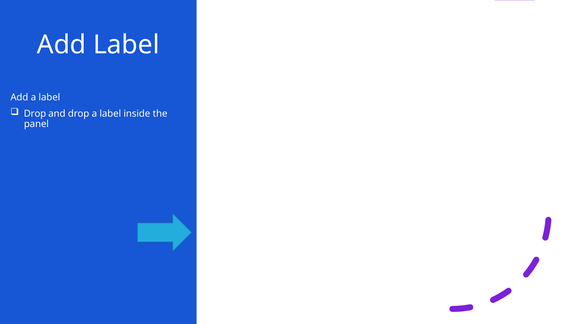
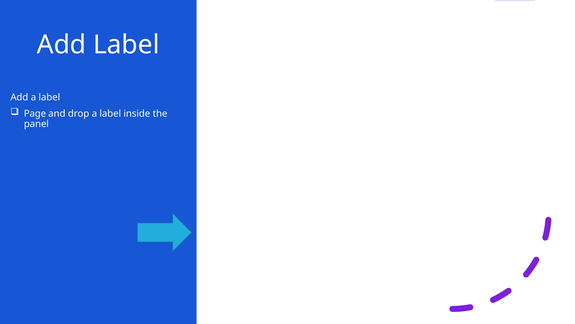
Drop: Drop -> Page (35, 113)
